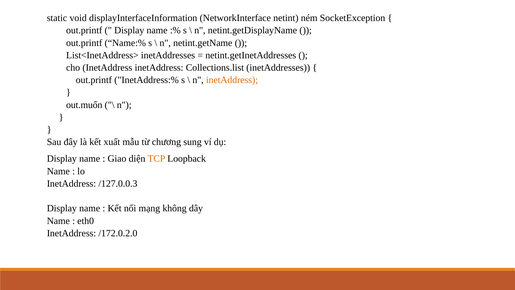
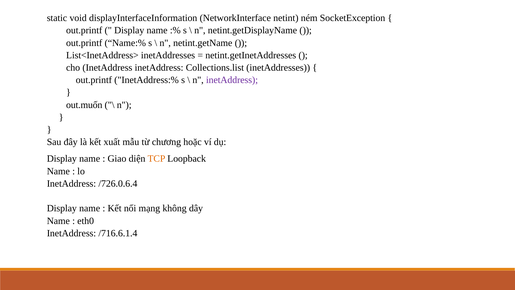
inetAddress colour: orange -> purple (232, 80)
sung: sung -> hoặc (193, 142)
/127.0.0.3: /127.0.0.3 -> /726.0.6.4 (118, 183)
/172.0.2.0: /172.0.2.0 -> /716.6.1.4 (118, 233)
